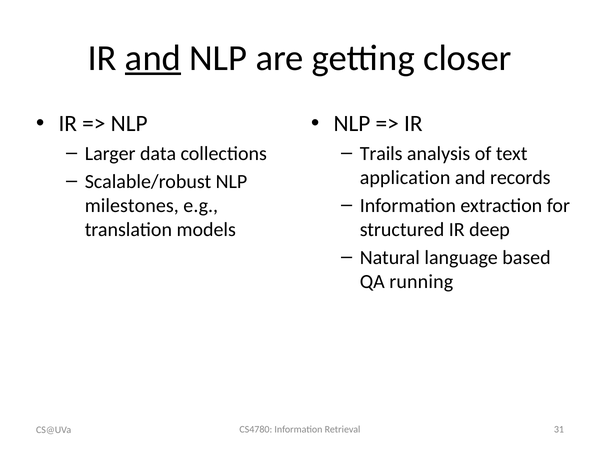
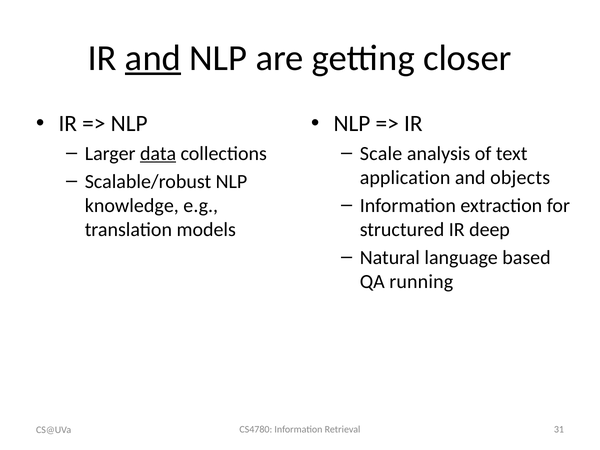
data underline: none -> present (158, 153)
Trails: Trails -> Scale (381, 153)
records: records -> objects (520, 177)
milestones: milestones -> knowledge (132, 205)
